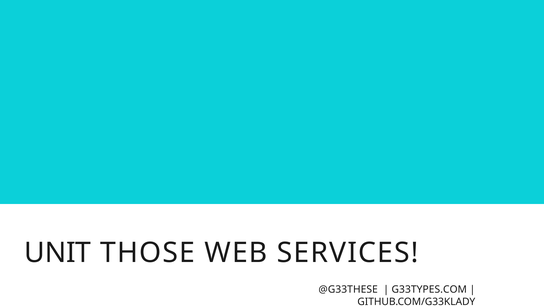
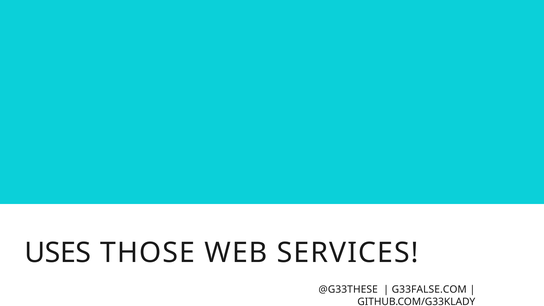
UNIT: UNIT -> USES (58, 253)
G33TYPES.COM: G33TYPES.COM -> G33FALSE.COM (429, 289)
